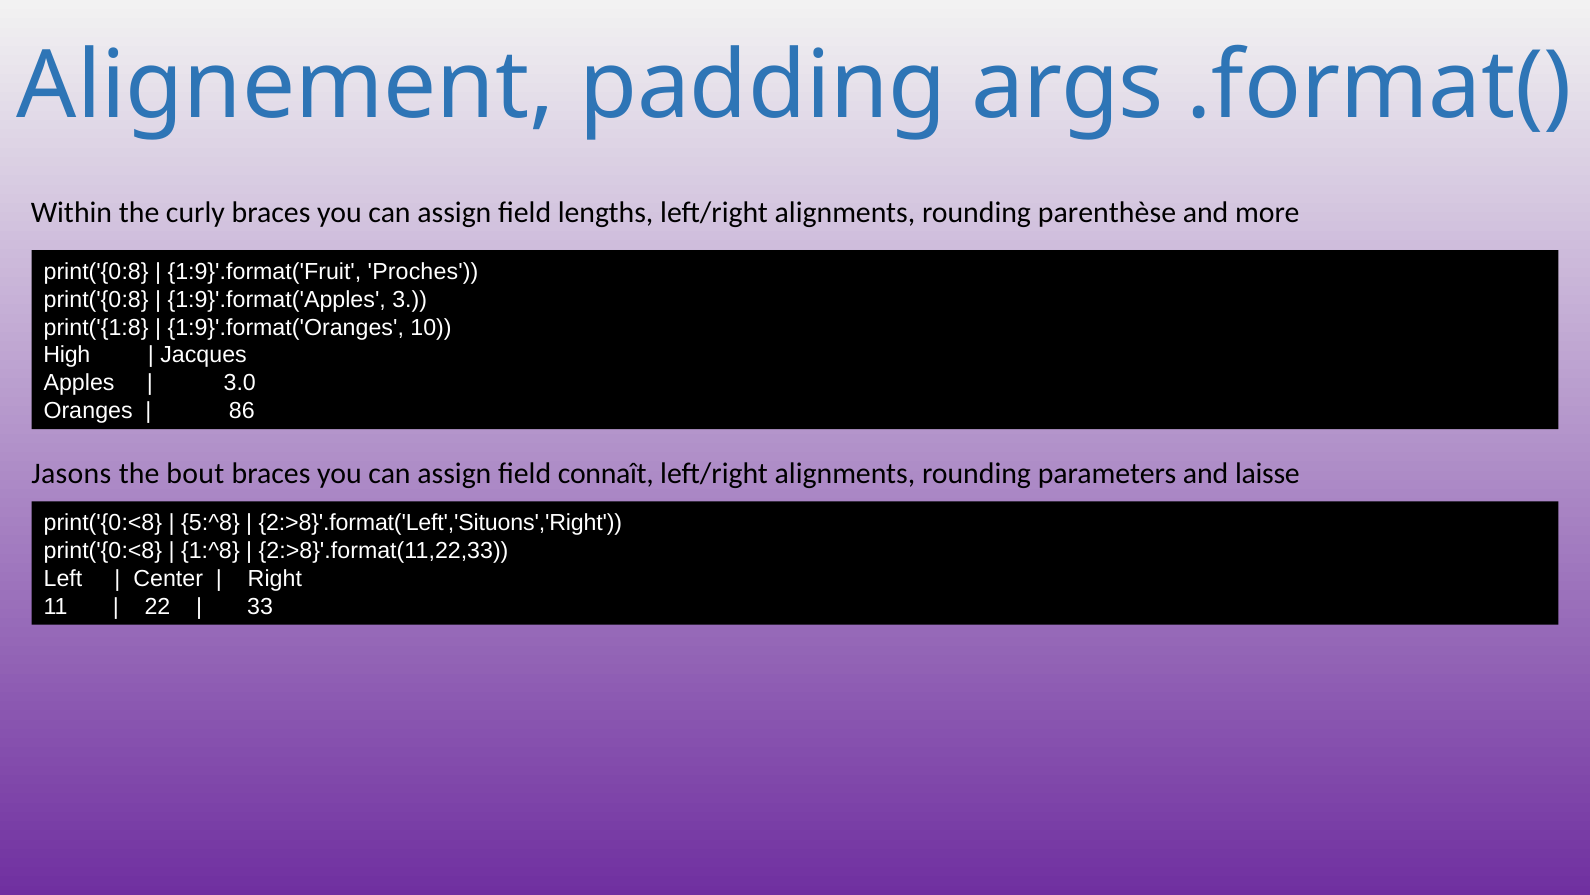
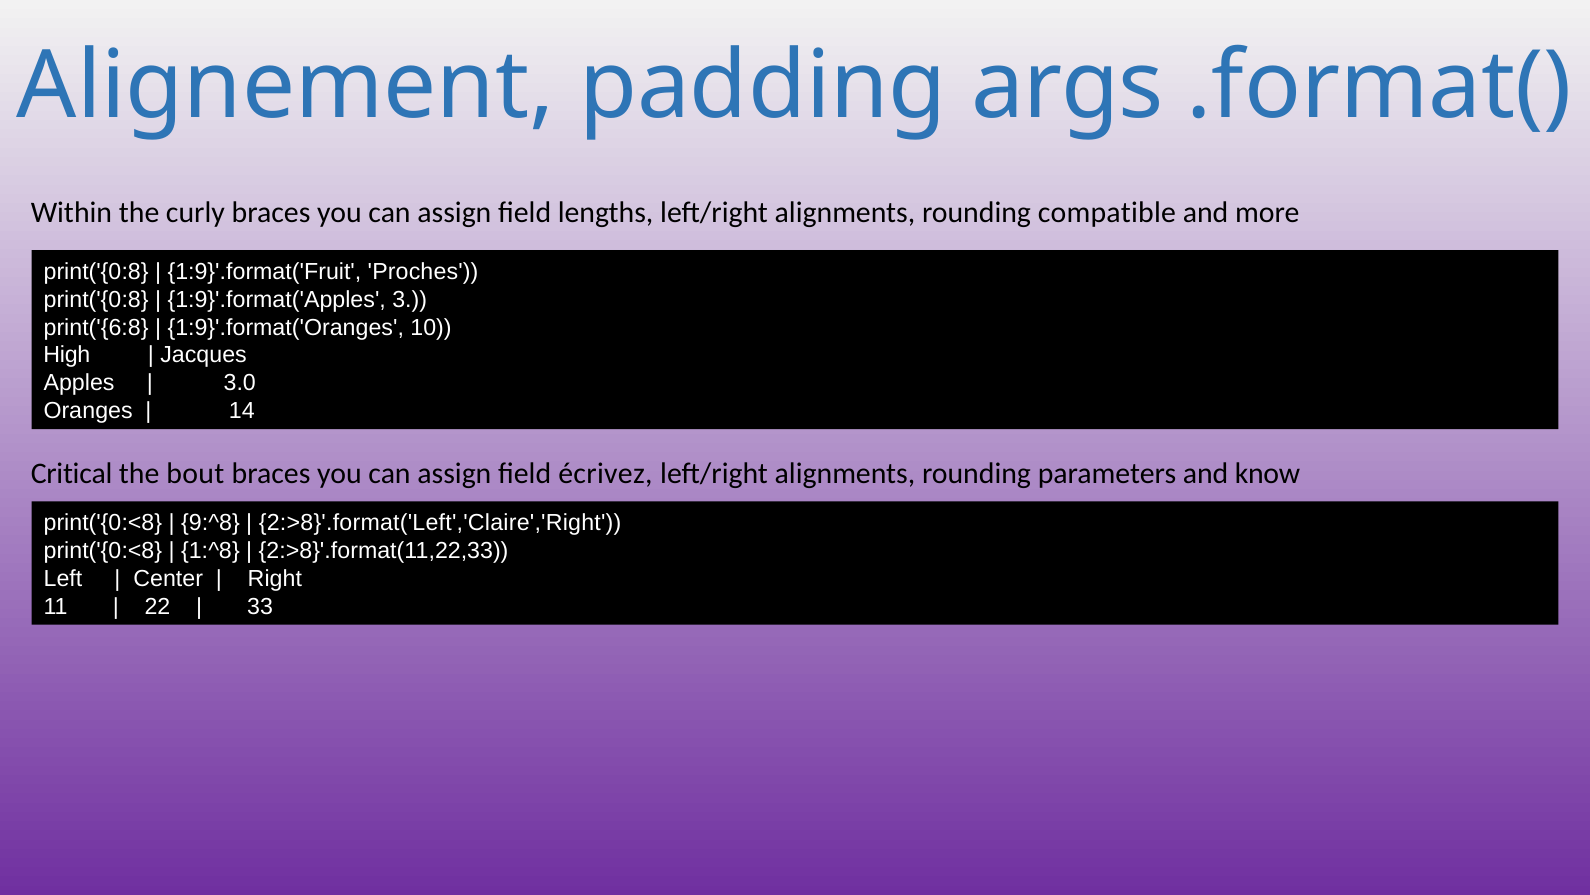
parenthèse: parenthèse -> compatible (1107, 213)
print('{1:8: print('{1:8 -> print('{6:8 (96, 327)
86: 86 -> 14 (242, 411)
Jasons: Jasons -> Critical (72, 473)
connaît: connaît -> écrivez (605, 473)
laisse: laisse -> know (1267, 473)
5:^8: 5:^8 -> 9:^8 (210, 523)
2:>8}'.format('Left','Situons','Right: 2:>8}'.format('Left','Situons','Right -> 2:>8}'.format('Left','Claire','Right (440, 523)
